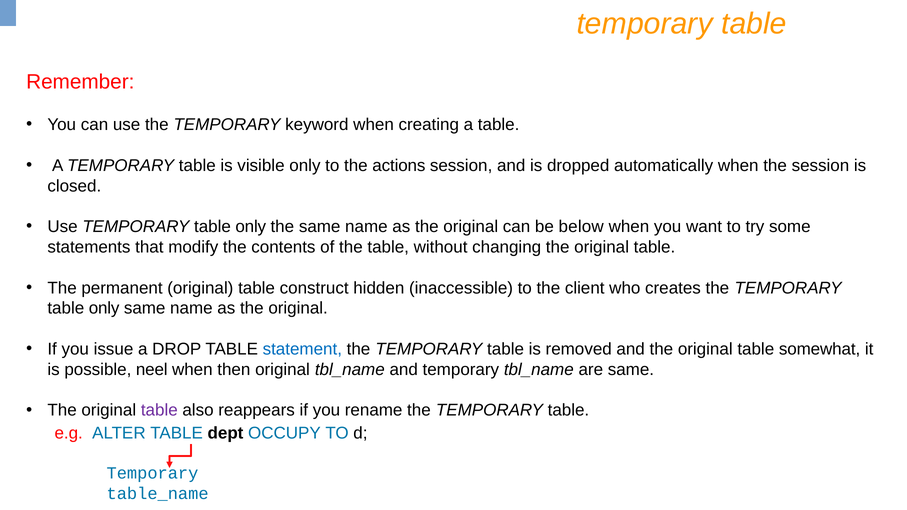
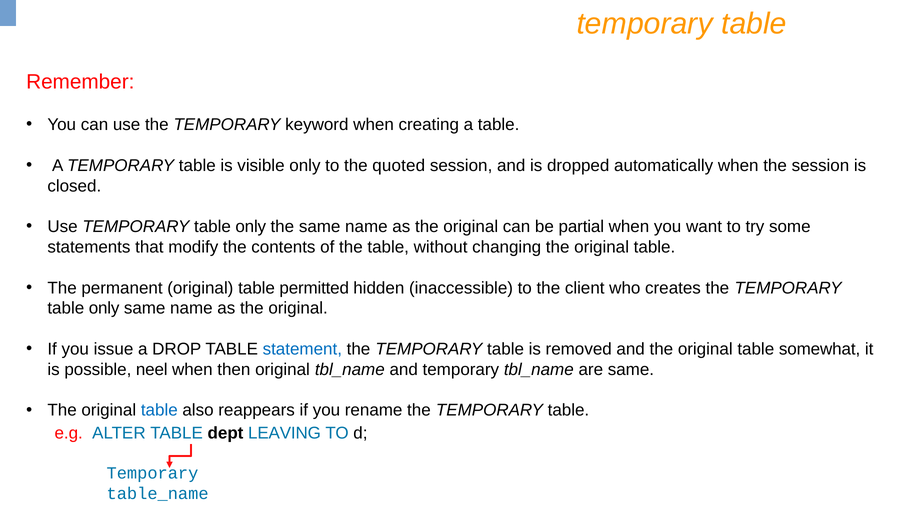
actions: actions -> quoted (399, 166)
below: below -> partial (581, 227)
construct: construct -> permitted (314, 288)
table colour: purple -> blue (159, 410)
OCCUPY: OCCUPY -> LEAVING (284, 433)
